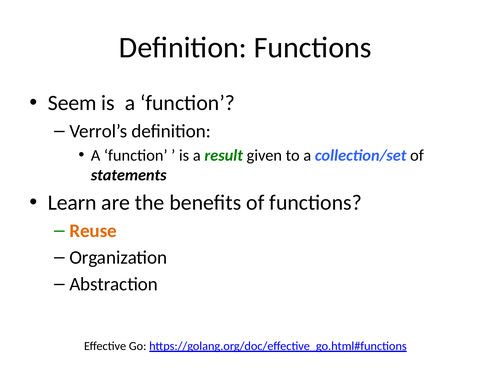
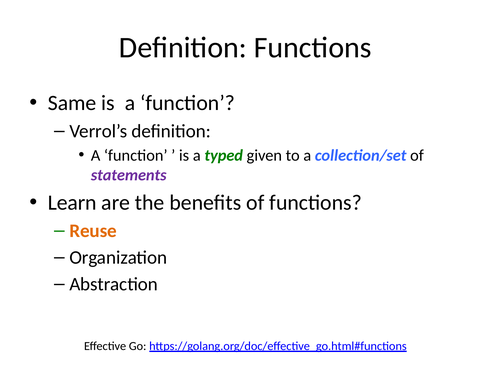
Seem: Seem -> Same (72, 103)
result: result -> typed (224, 156)
statements colour: black -> purple (129, 175)
